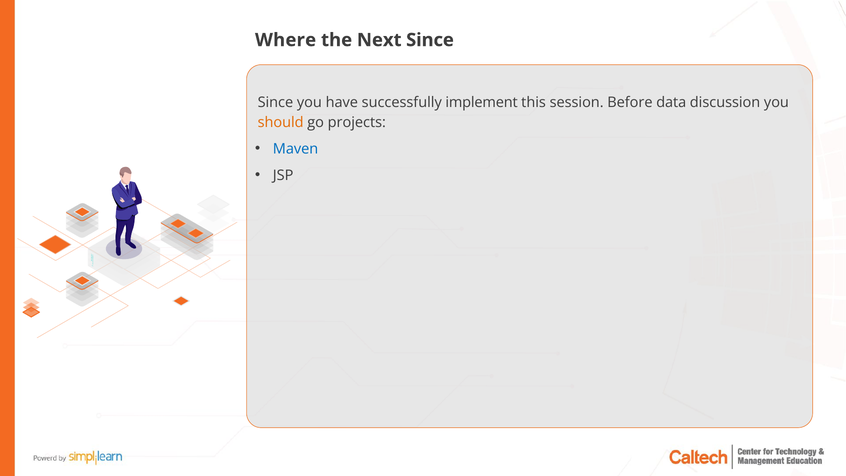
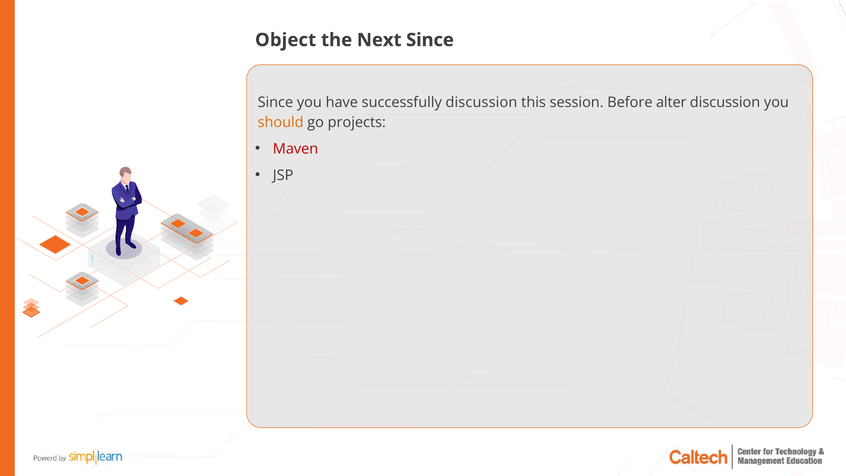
Where: Where -> Object (286, 40)
successfully implement: implement -> discussion (481, 102)
data: data -> alter (671, 102)
Maven colour: blue -> red (296, 149)
